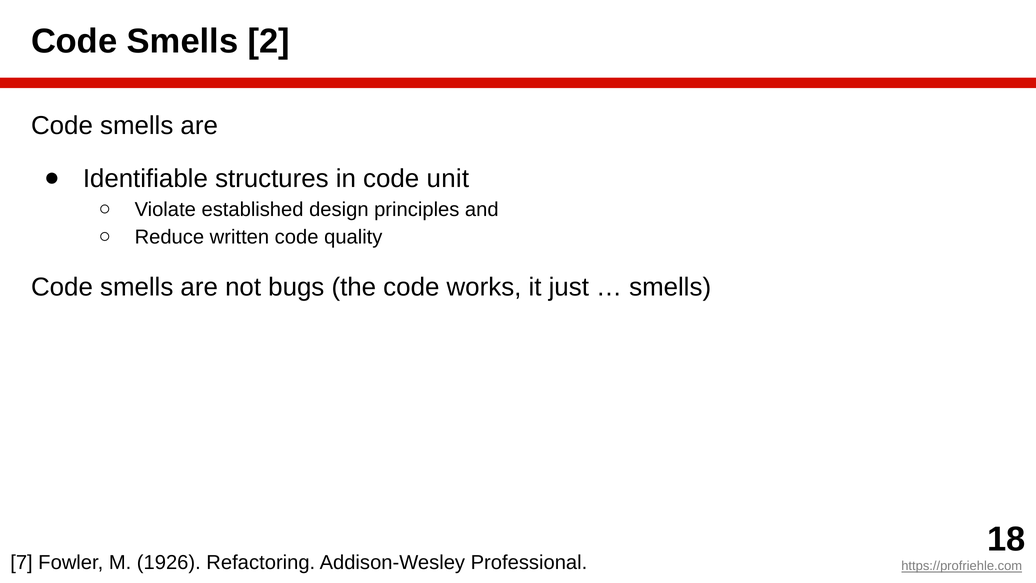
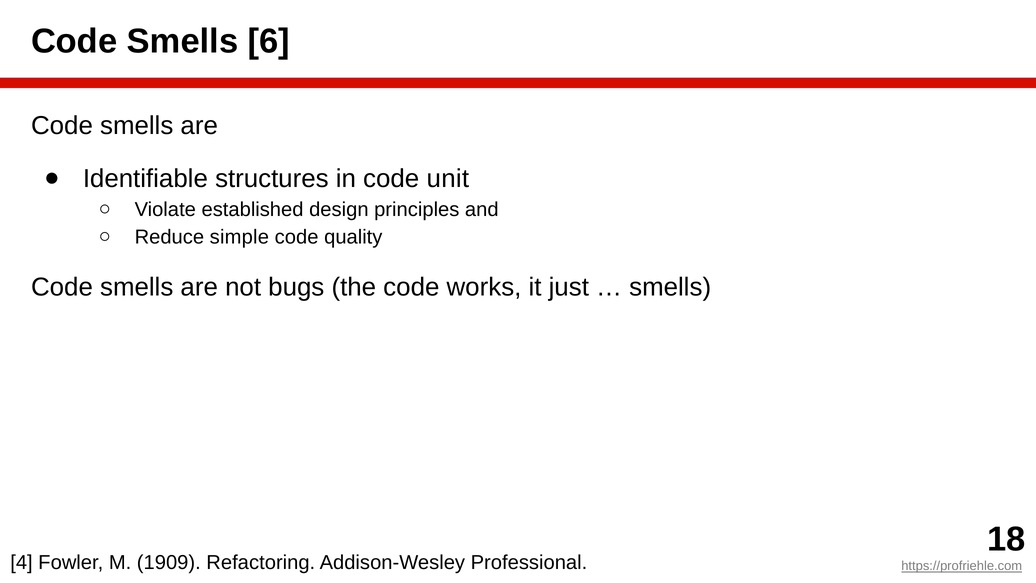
2: 2 -> 6 (269, 41)
written: written -> simple (239, 237)
7: 7 -> 4 (21, 562)
1926: 1926 -> 1909 (169, 562)
